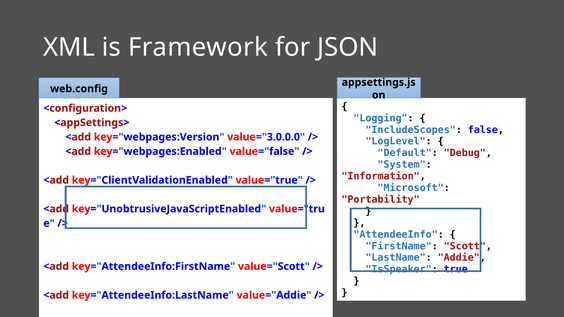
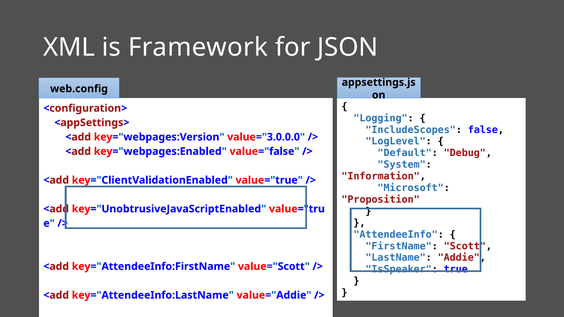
Portability: Portability -> Proposition (381, 200)
